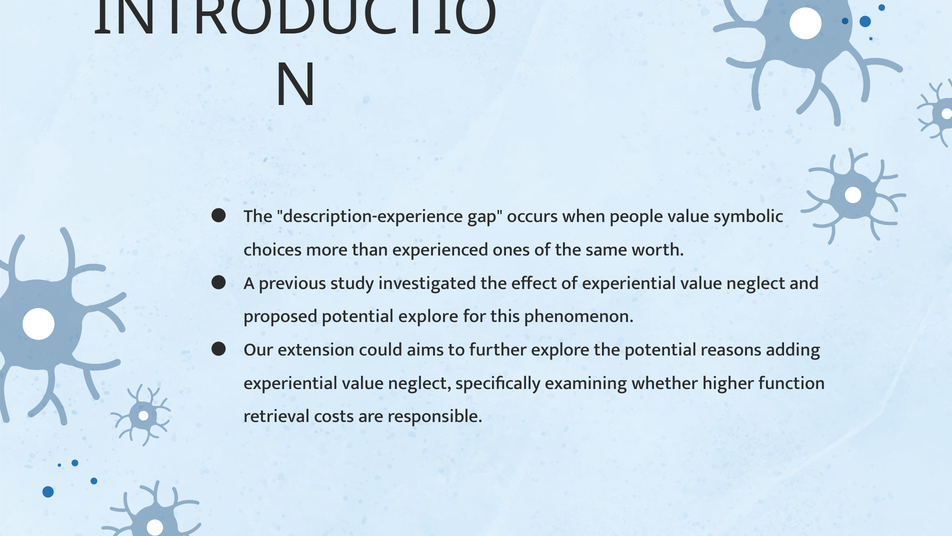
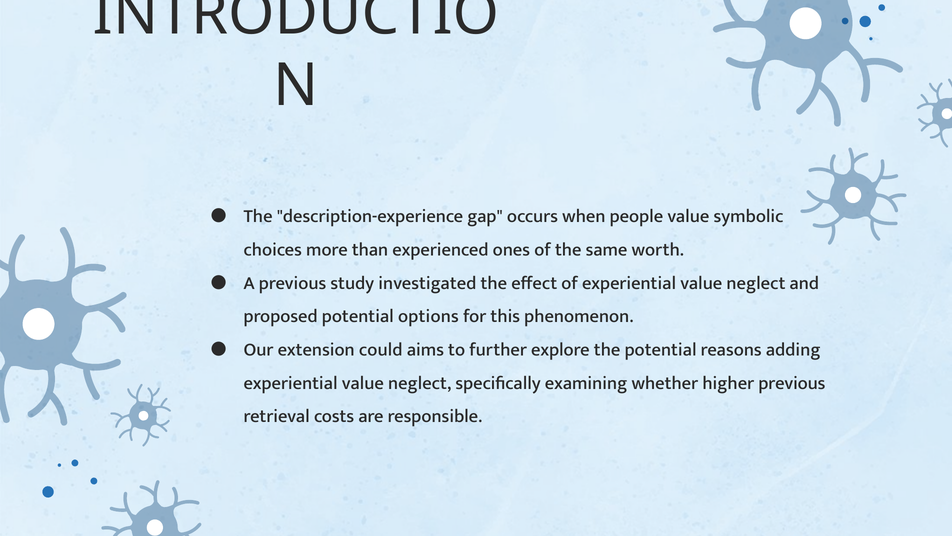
potential explore: explore -> options (428, 316)
higher function: function -> previous (792, 383)
